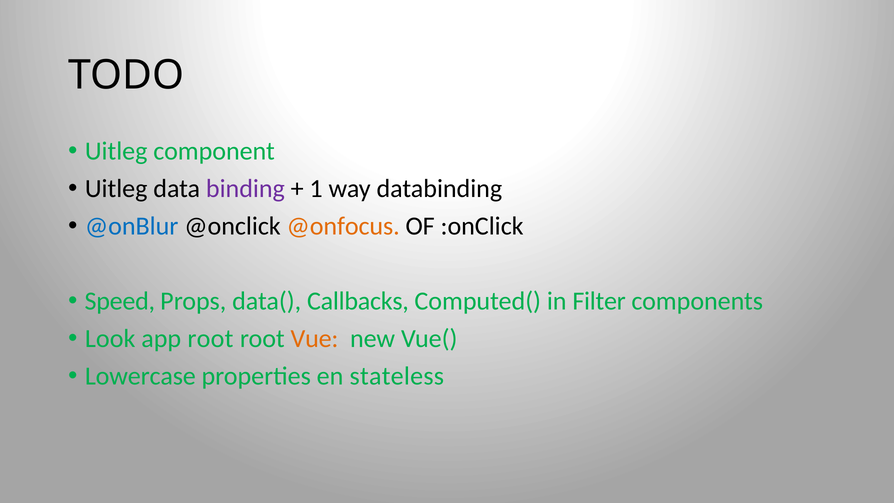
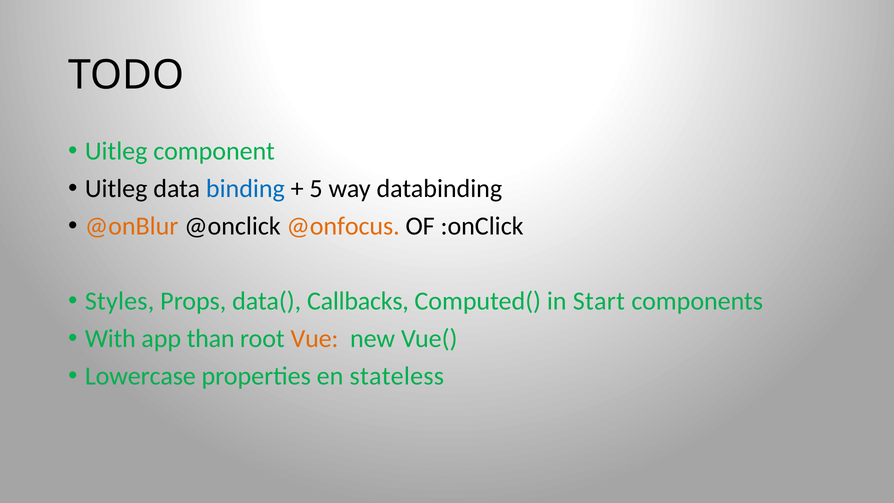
binding colour: purple -> blue (245, 189)
1: 1 -> 5 (316, 189)
@onBlur colour: blue -> orange (132, 226)
Speed: Speed -> Styles (120, 301)
Filter: Filter -> Start (599, 301)
Look: Look -> With (110, 339)
app root: root -> than (211, 339)
